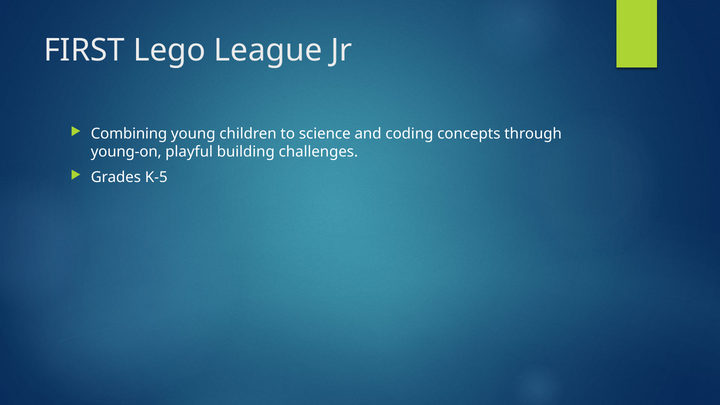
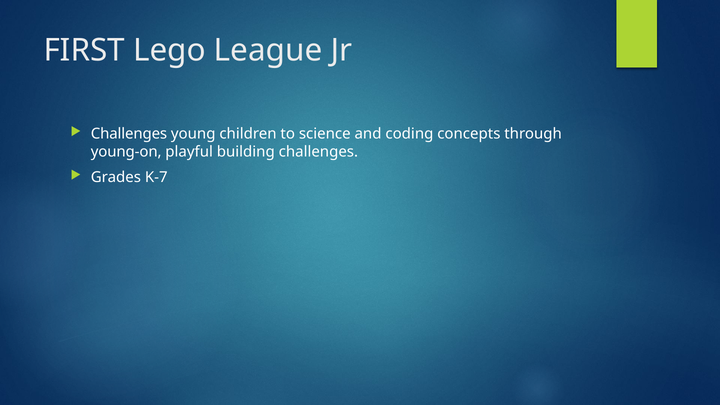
Combining: Combining -> Challenges (129, 134)
K-5: K-5 -> K-7 (156, 178)
